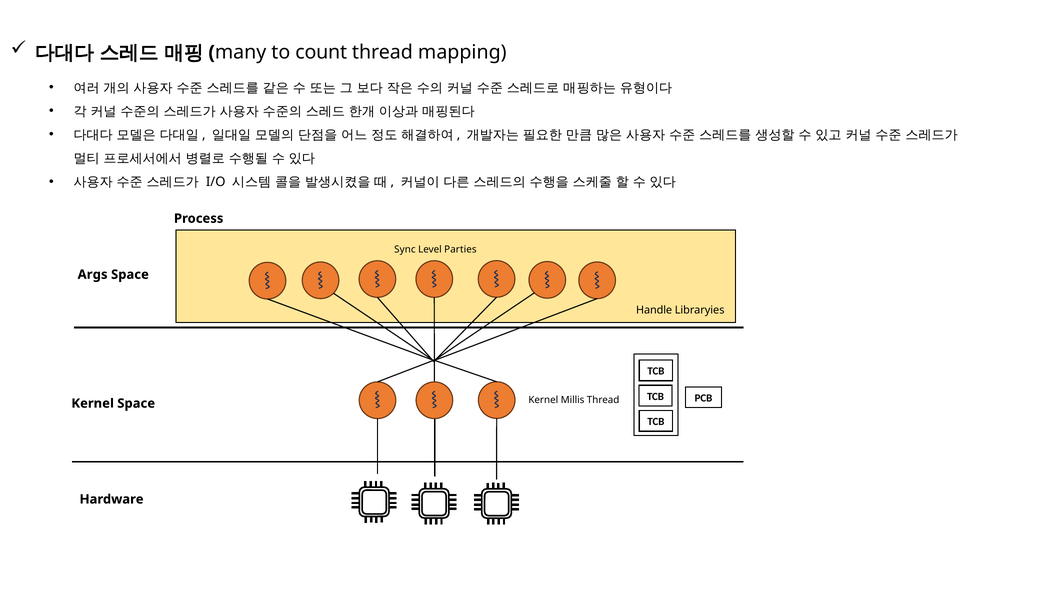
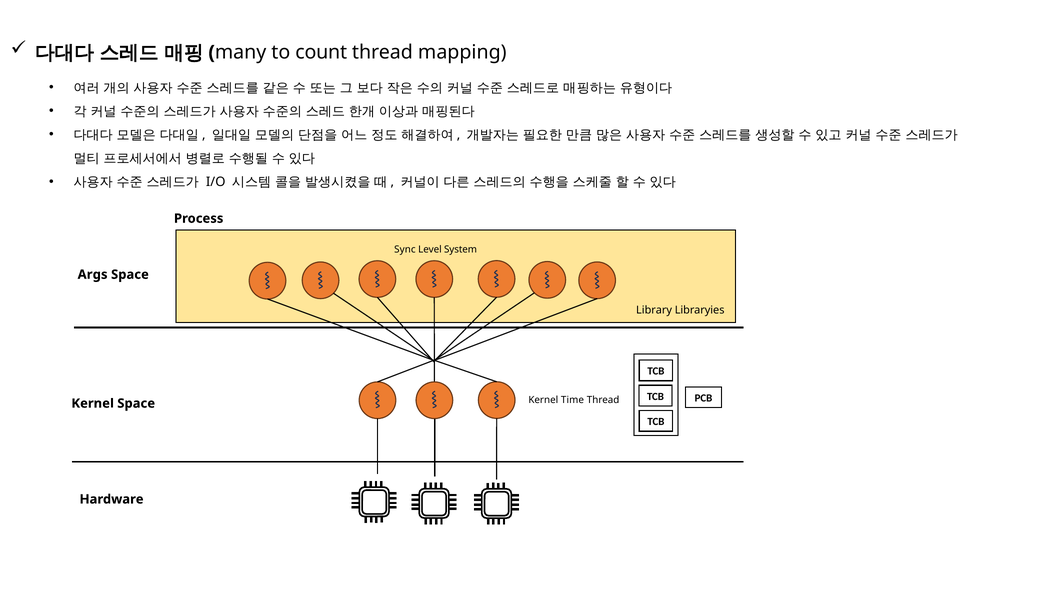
Parties: Parties -> System (461, 249)
Handle: Handle -> Library (654, 310)
Millis: Millis -> Time (572, 400)
